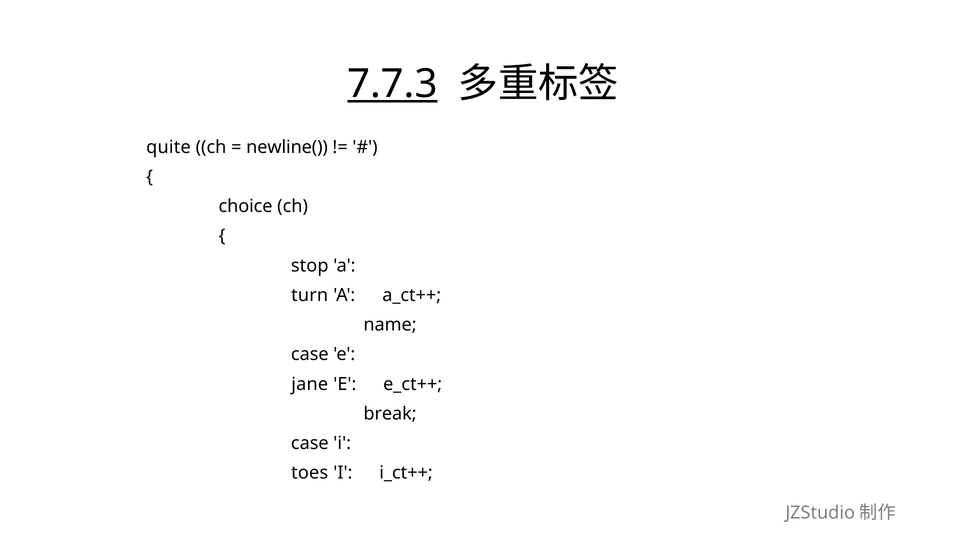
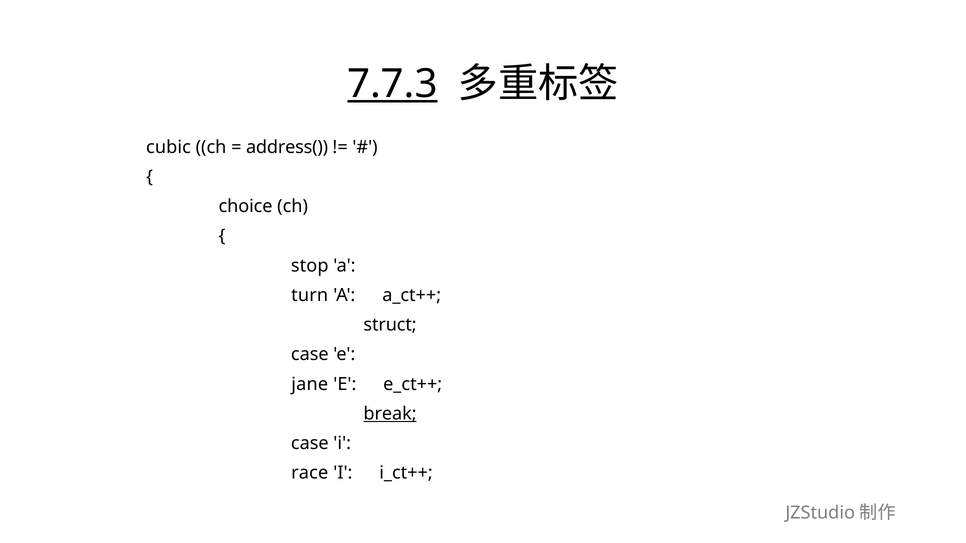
quite: quite -> cubic (169, 147)
newline(: newline( -> address( (287, 147)
name: name -> struct (390, 325)
break underline: none -> present (390, 414)
toes: toes -> race (310, 473)
